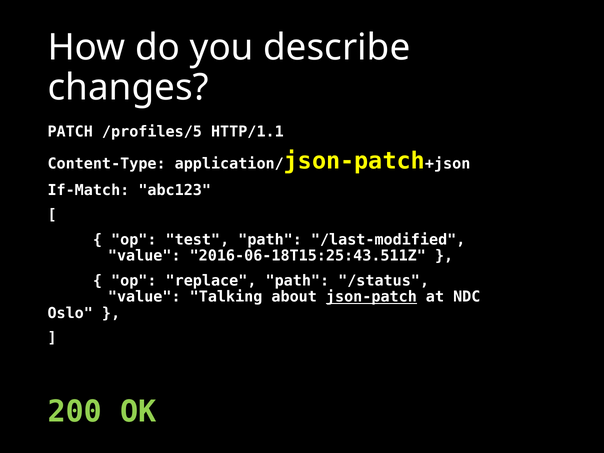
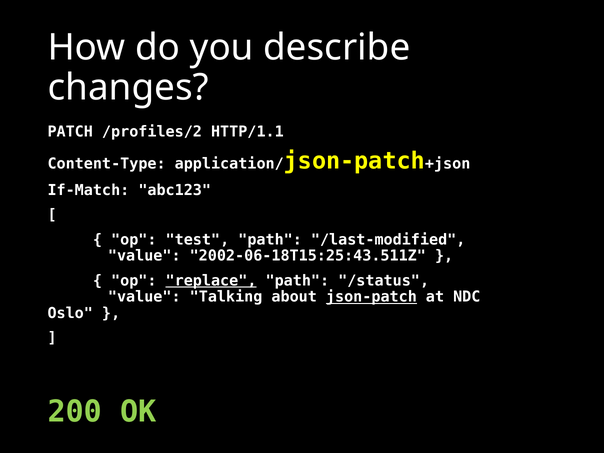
/profiles/5: /profiles/5 -> /profiles/2 (152, 132)
2016-06-18T15:25:43.511Z: 2016-06-18T15:25:43.511Z -> 2002-06-18T15:25:43.511Z (308, 256)
replace underline: none -> present (211, 281)
